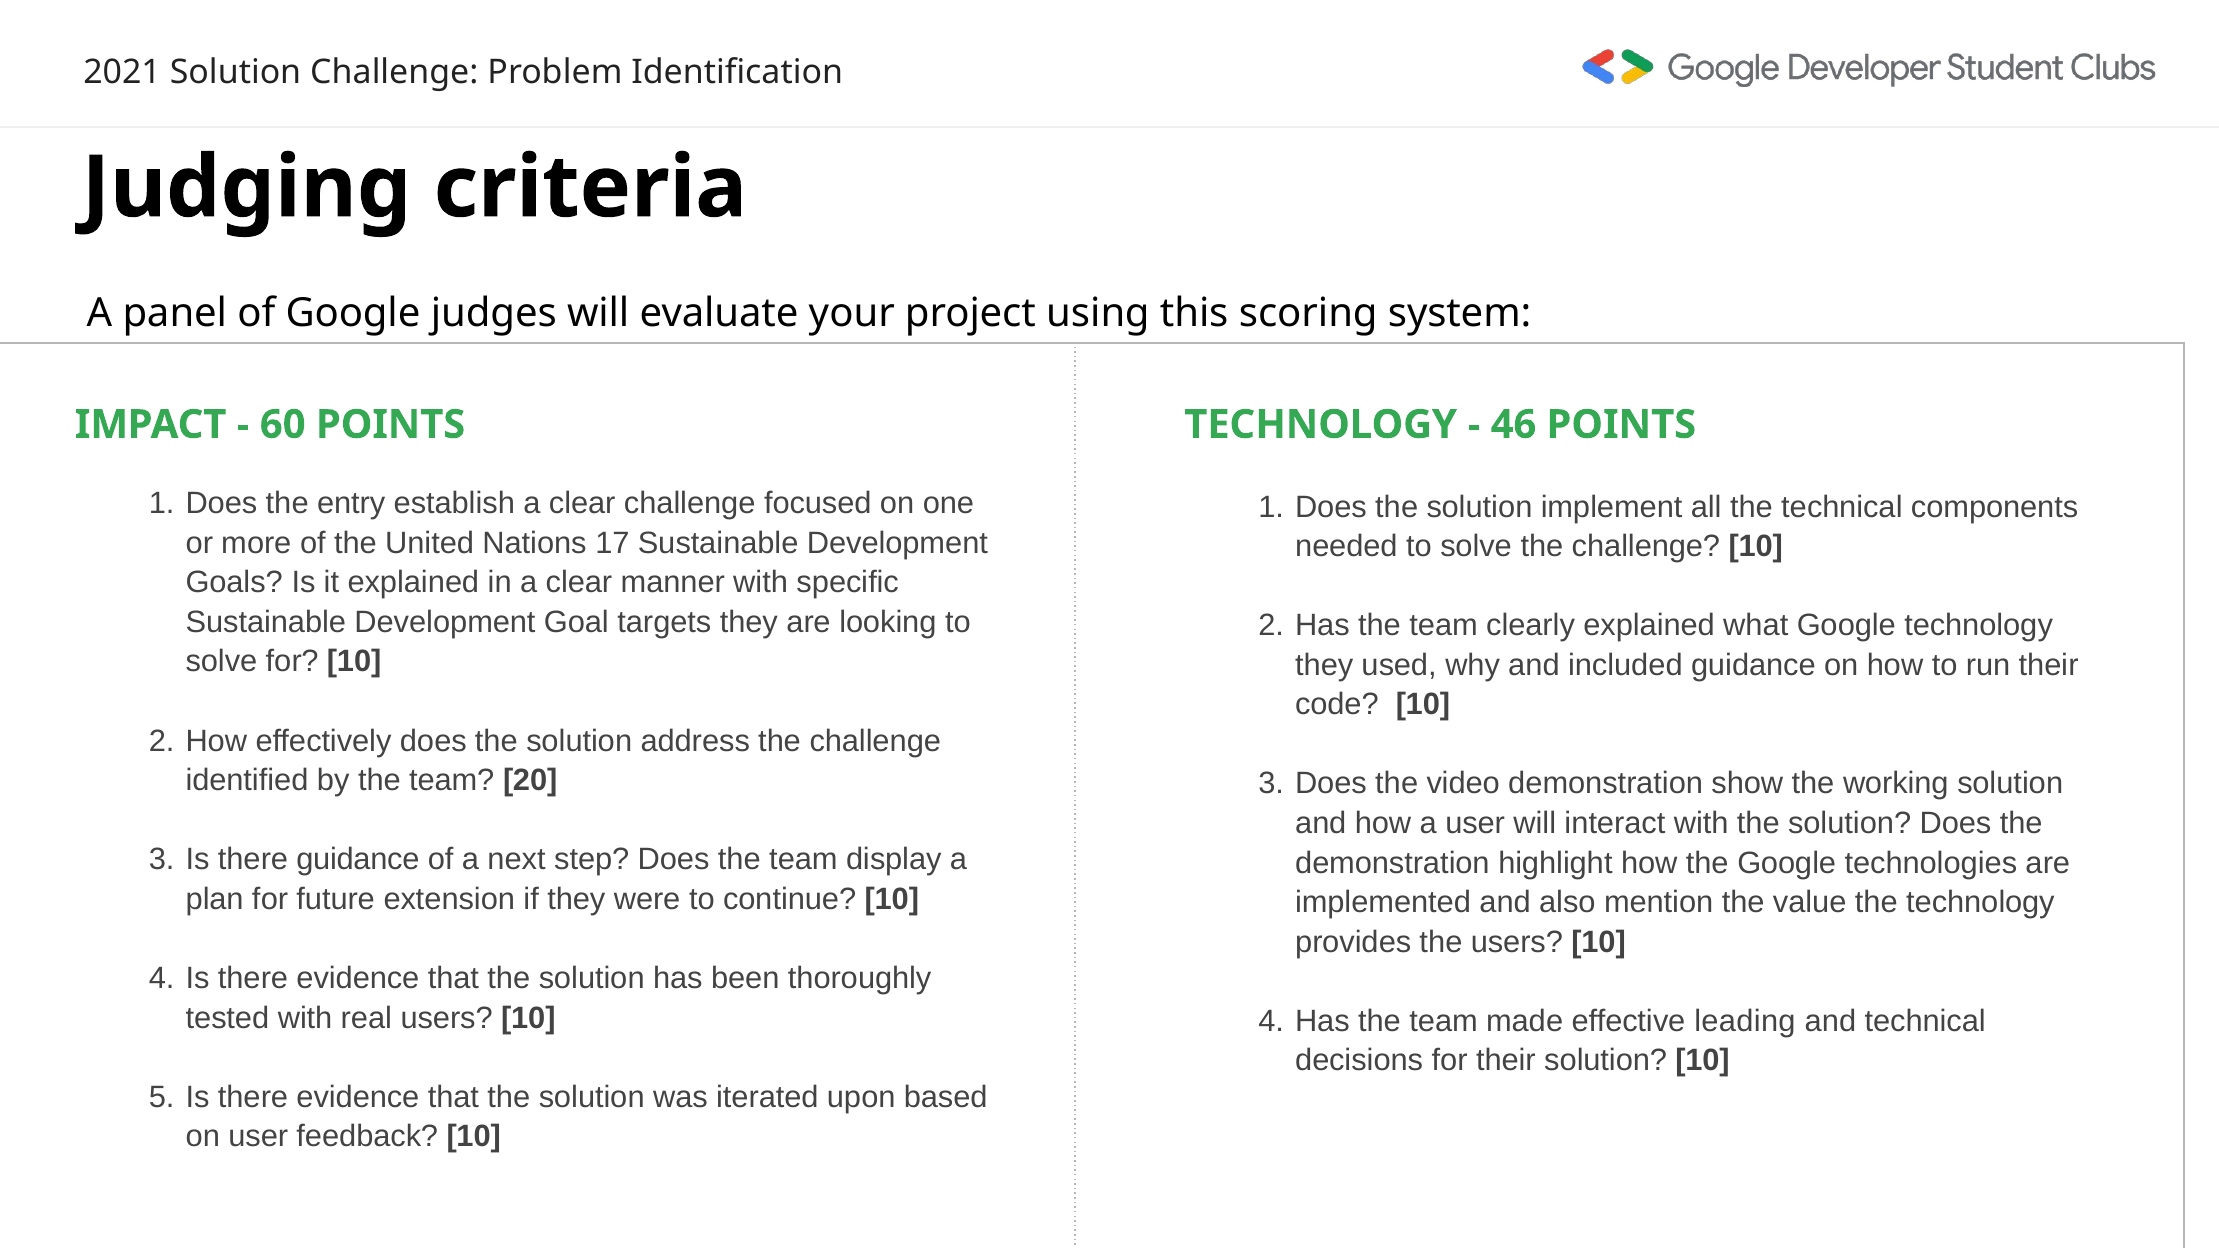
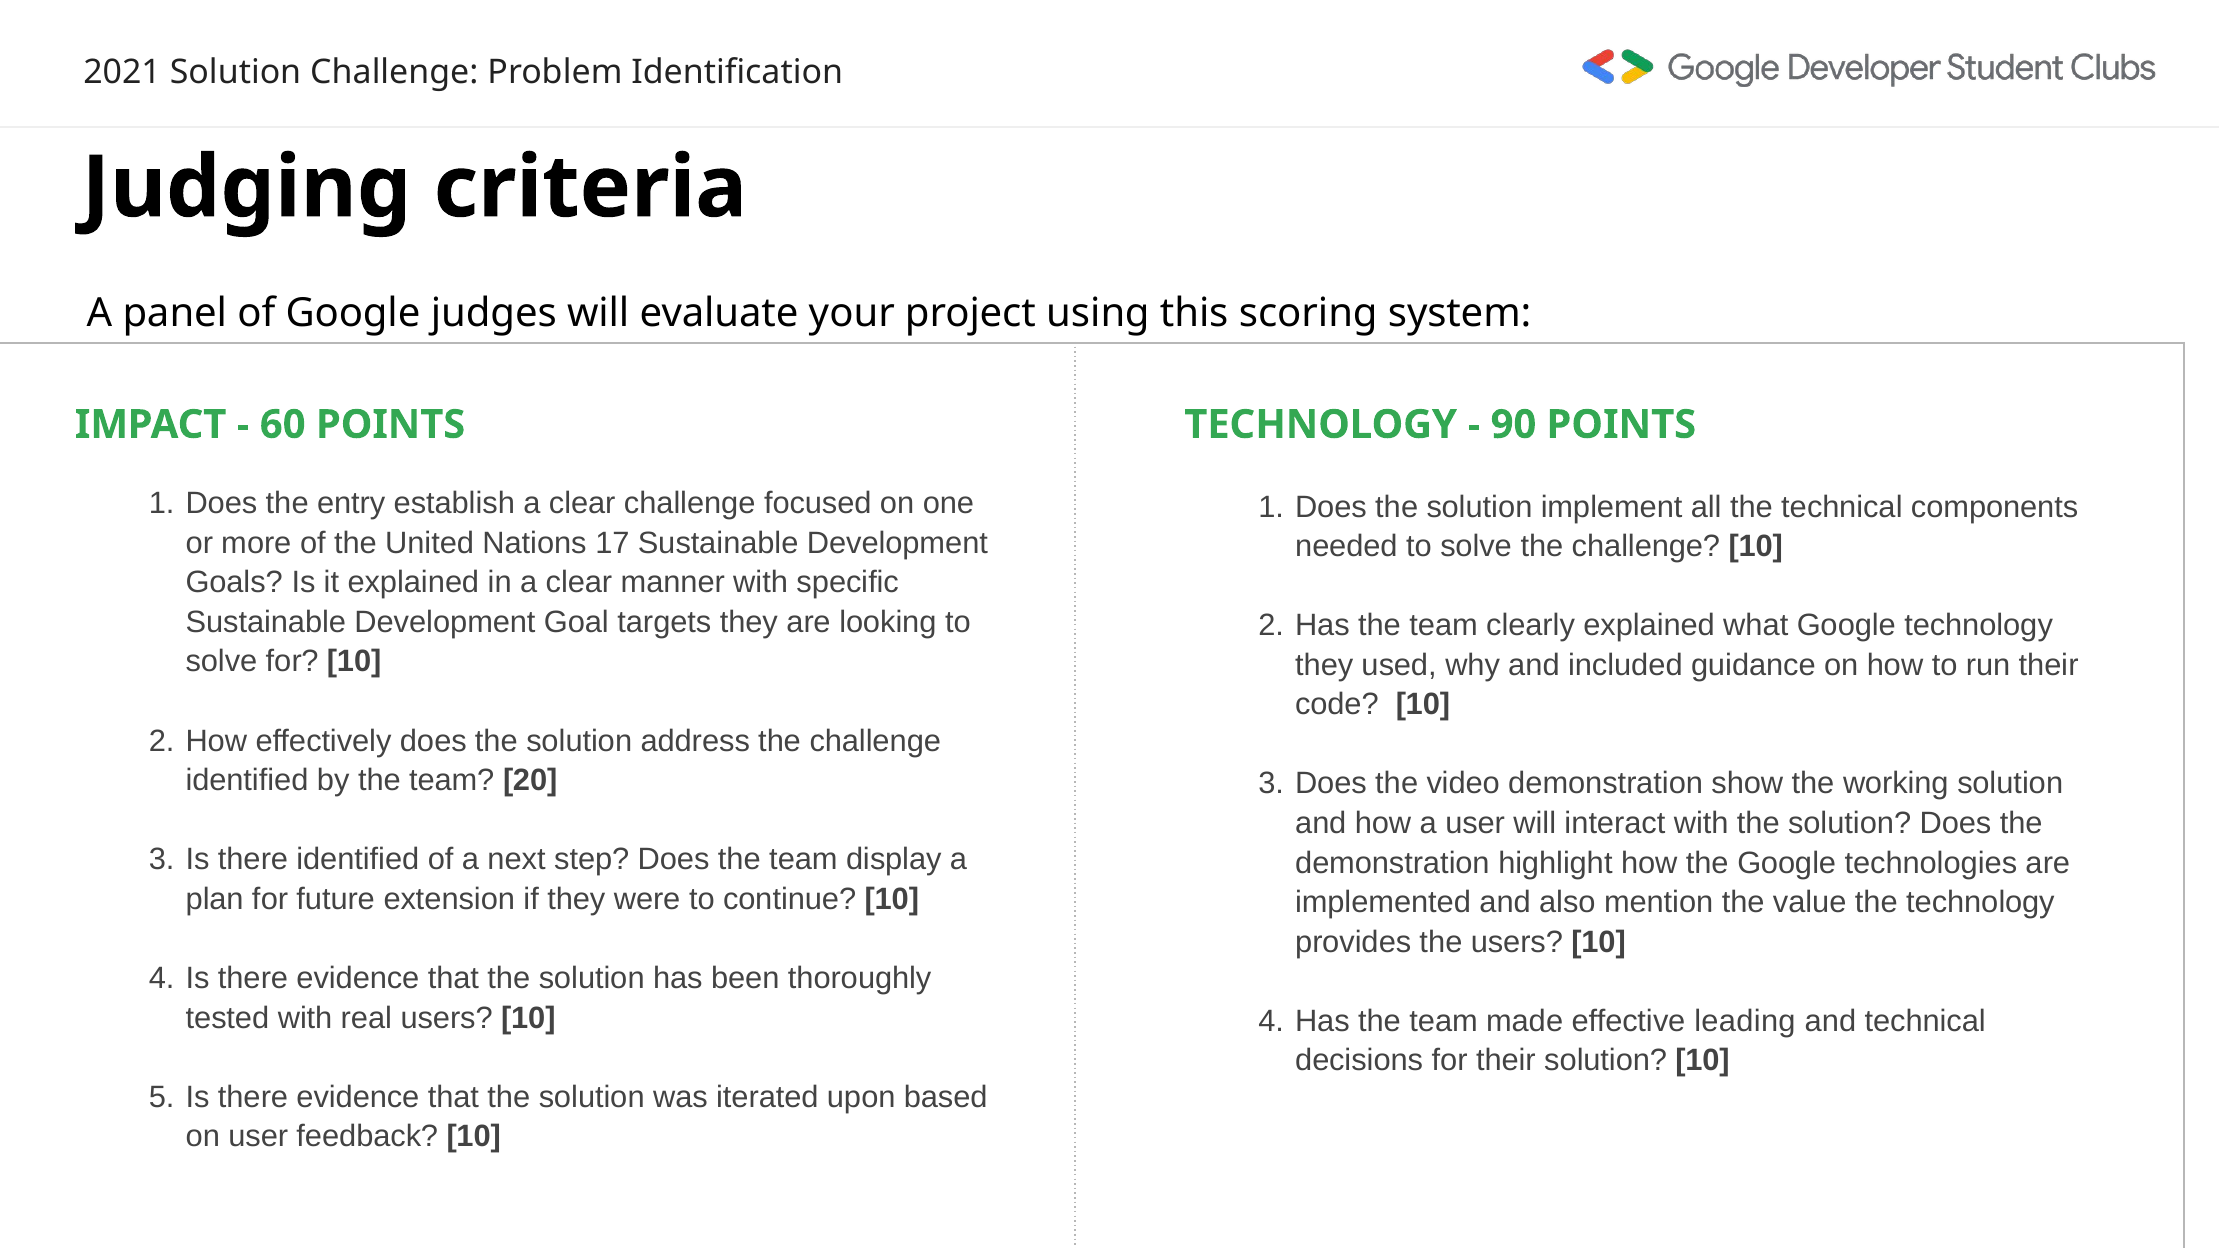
46: 46 -> 90 (1513, 425)
there guidance: guidance -> identified (358, 860)
